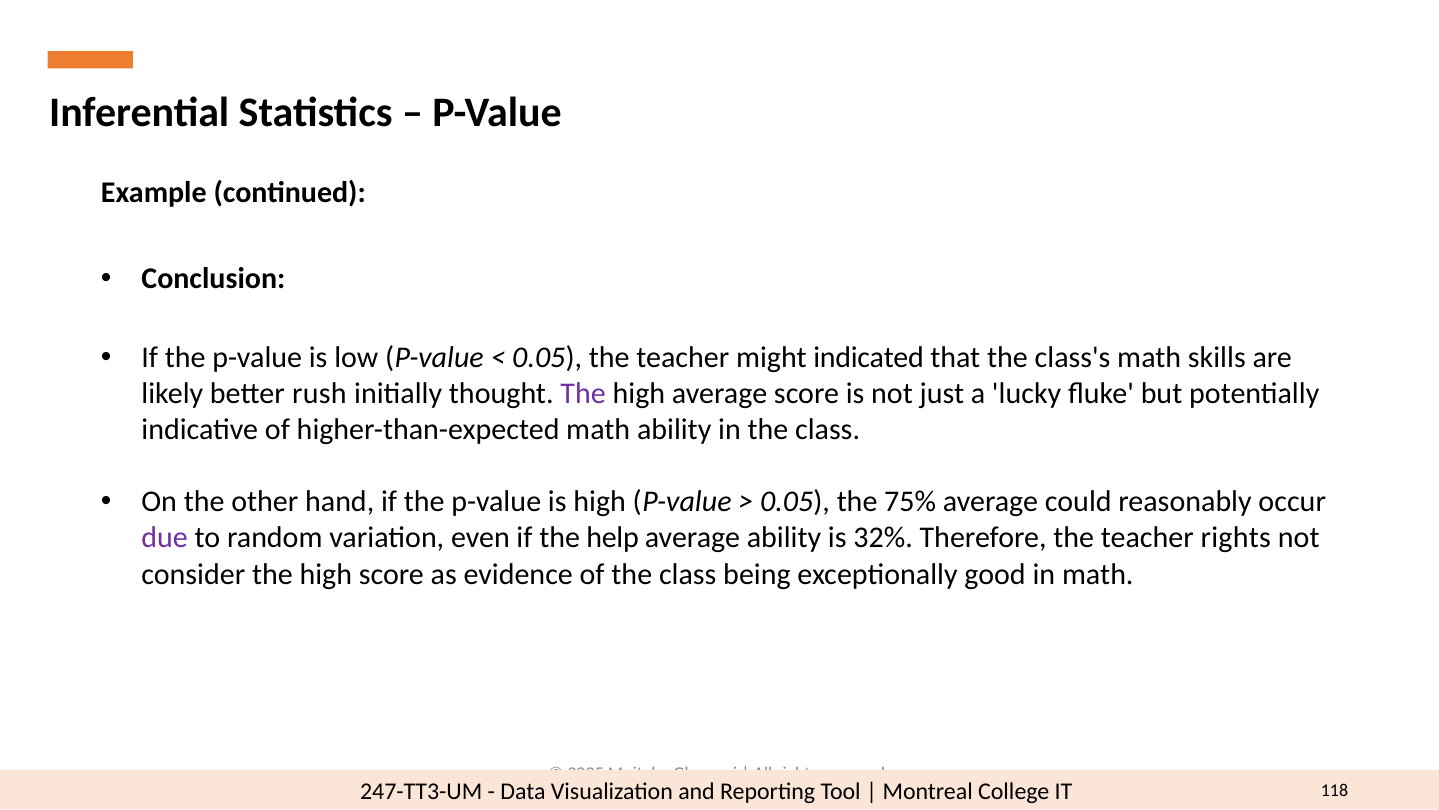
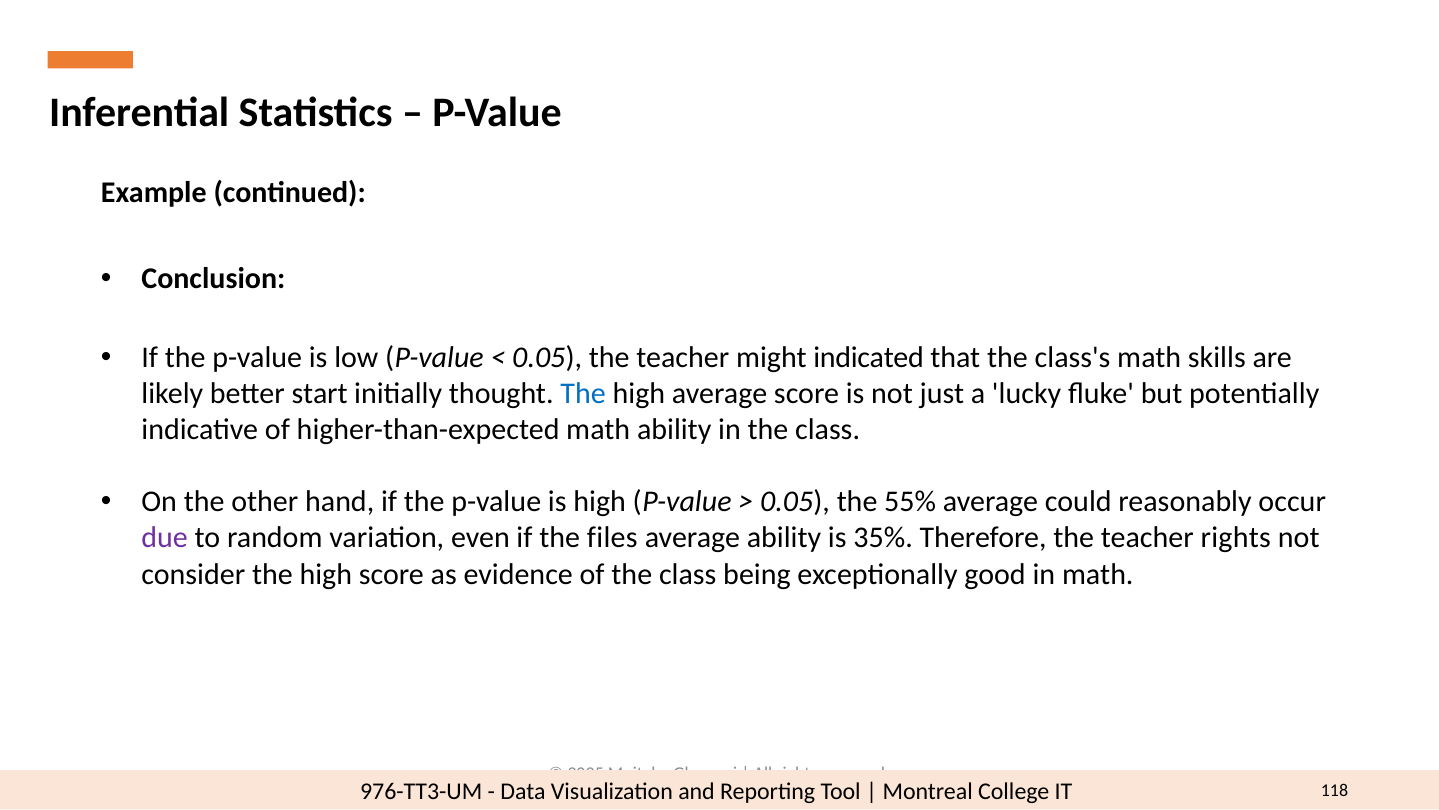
rush: rush -> start (320, 394)
The colour: purple -> blue (583, 394)
75%: 75% -> 55% (910, 502)
help: help -> files (612, 538)
32%: 32% -> 35% (883, 538)
247-TT3-UM: 247-TT3-UM -> 976-TT3-UM (421, 791)
